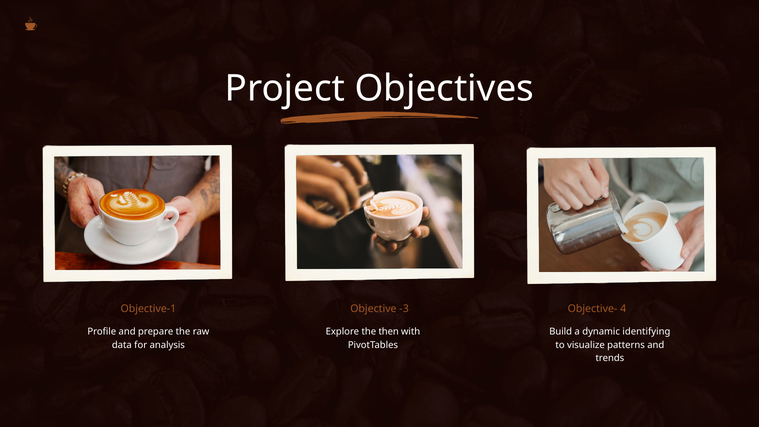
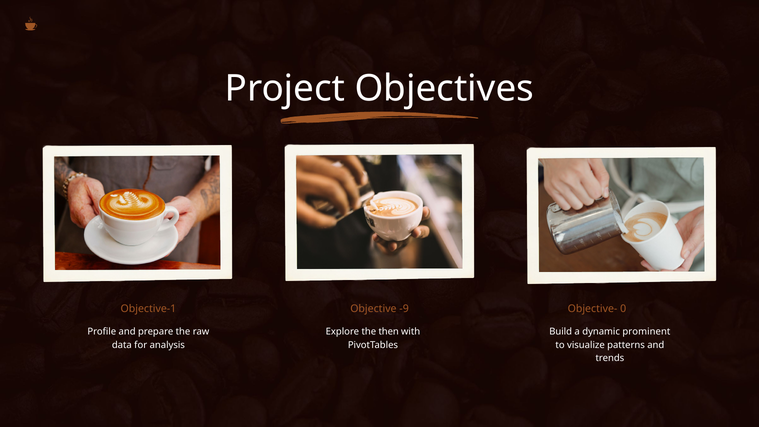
-3: -3 -> -9 (404, 309)
4: 4 -> 0 (623, 309)
identifying: identifying -> prominent (646, 332)
